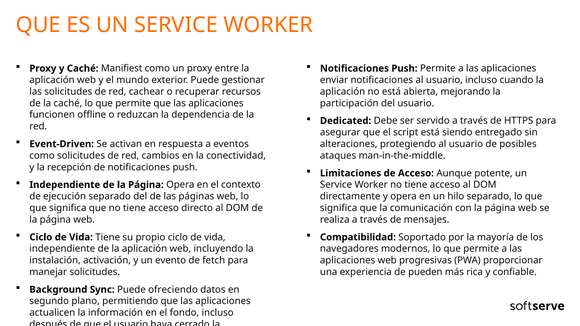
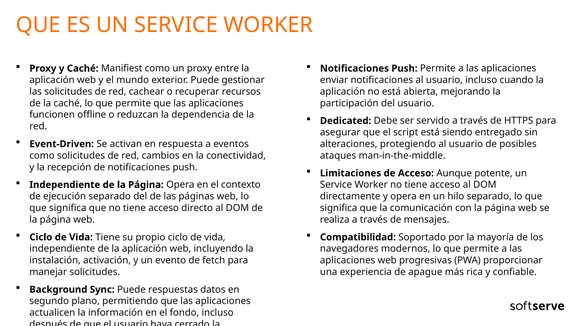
pueden: pueden -> apague (425, 272)
ofreciendo: ofreciendo -> respuestas (173, 290)
